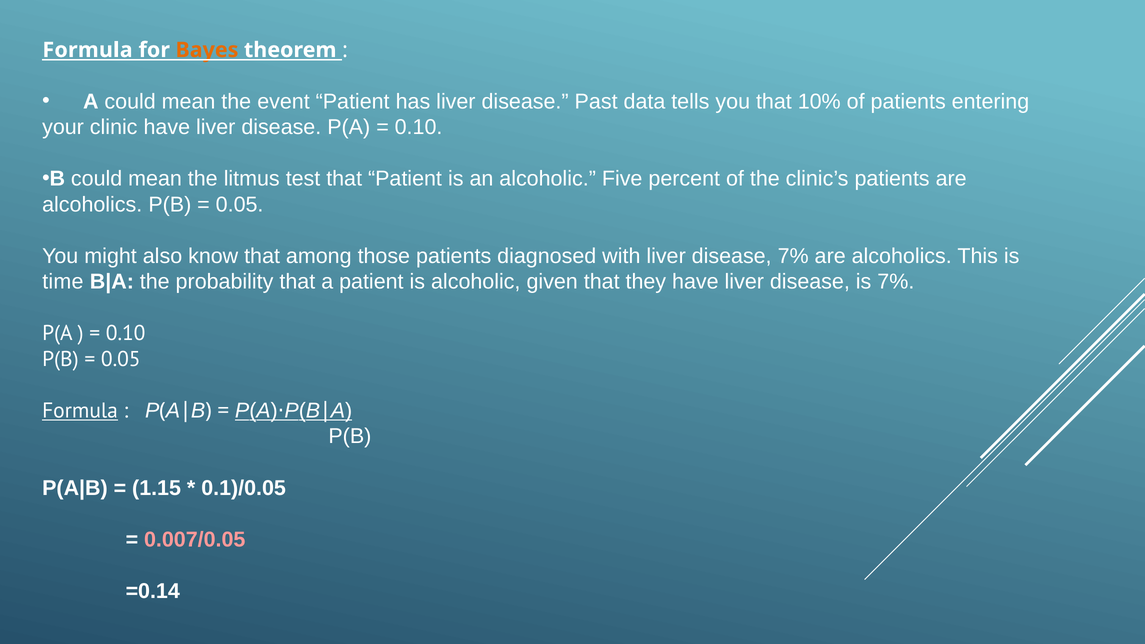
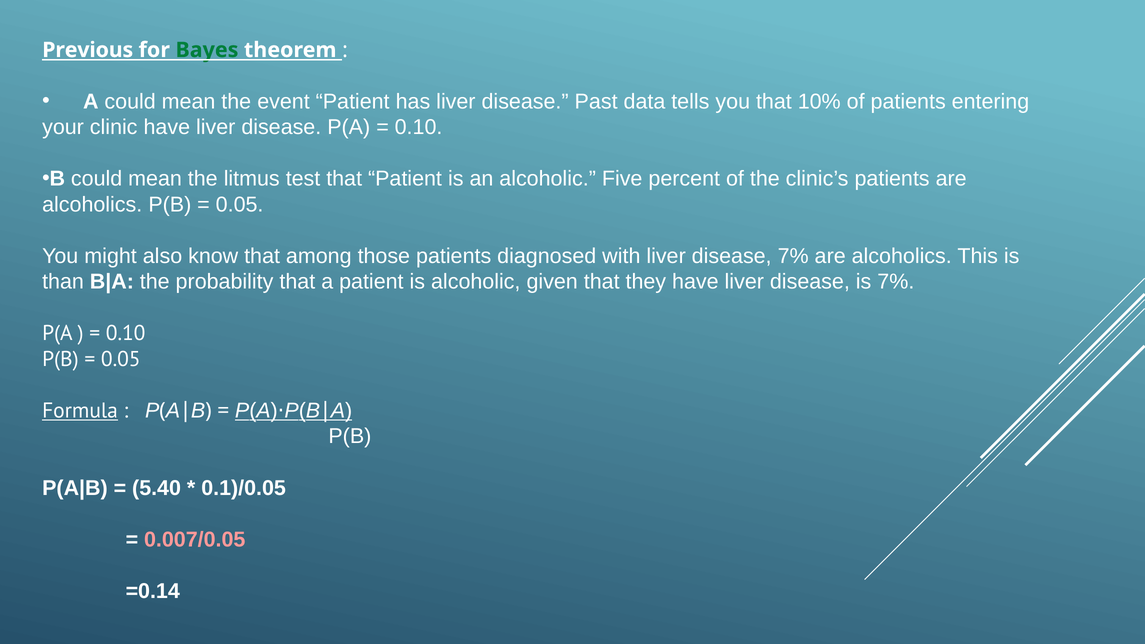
Formula: Formula -> Previous (88, 50)
Bayes colour: orange -> green (207, 50)
time: time -> than (63, 282)
1.15: 1.15 -> 5.40 (157, 488)
